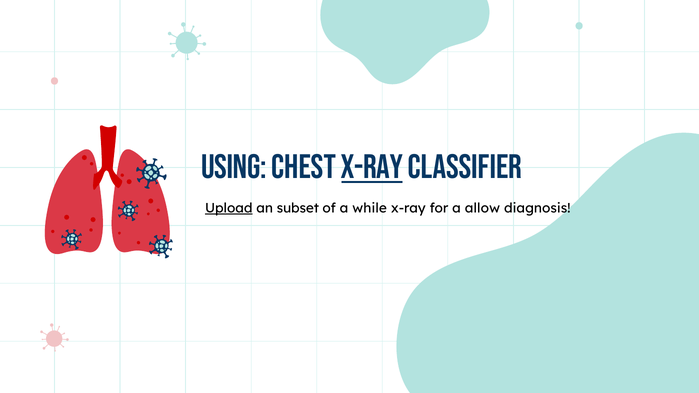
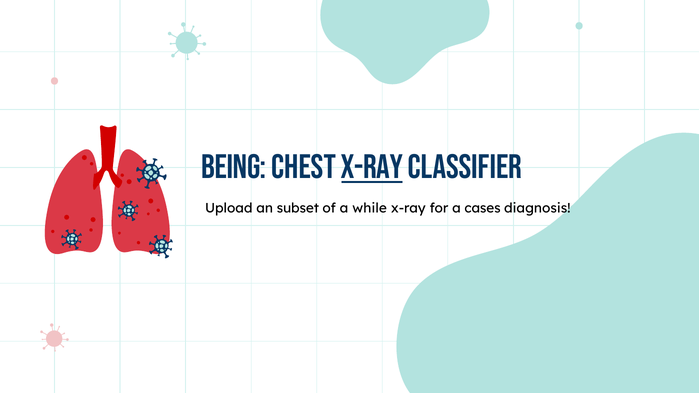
Using: Using -> Being (234, 167)
Upload underline: present -> none (229, 208)
allow: allow -> cases (483, 208)
